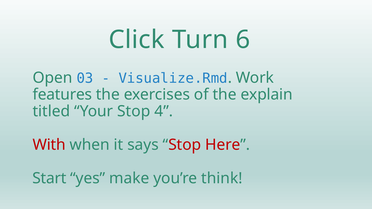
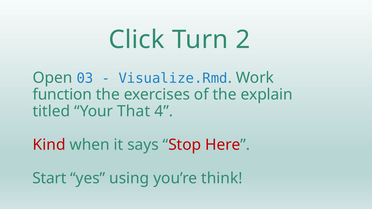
6: 6 -> 2 (243, 40)
features: features -> function (62, 95)
Your Stop: Stop -> That (134, 111)
With: With -> Kind (49, 145)
make: make -> using (129, 178)
